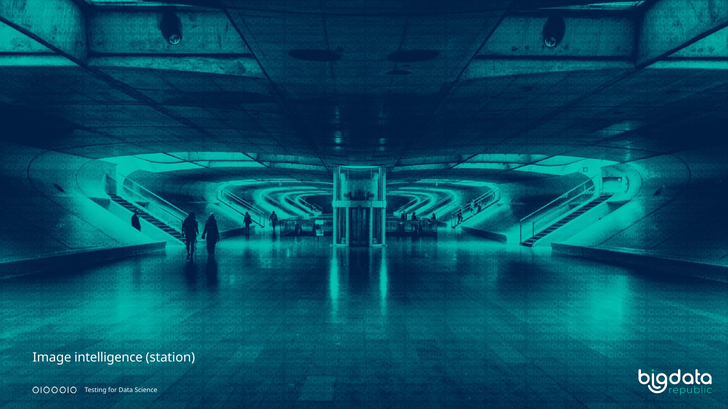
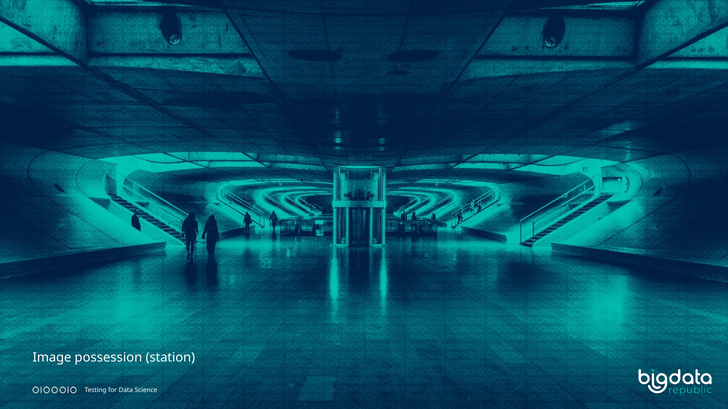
intelligence: intelligence -> possession (108, 358)
